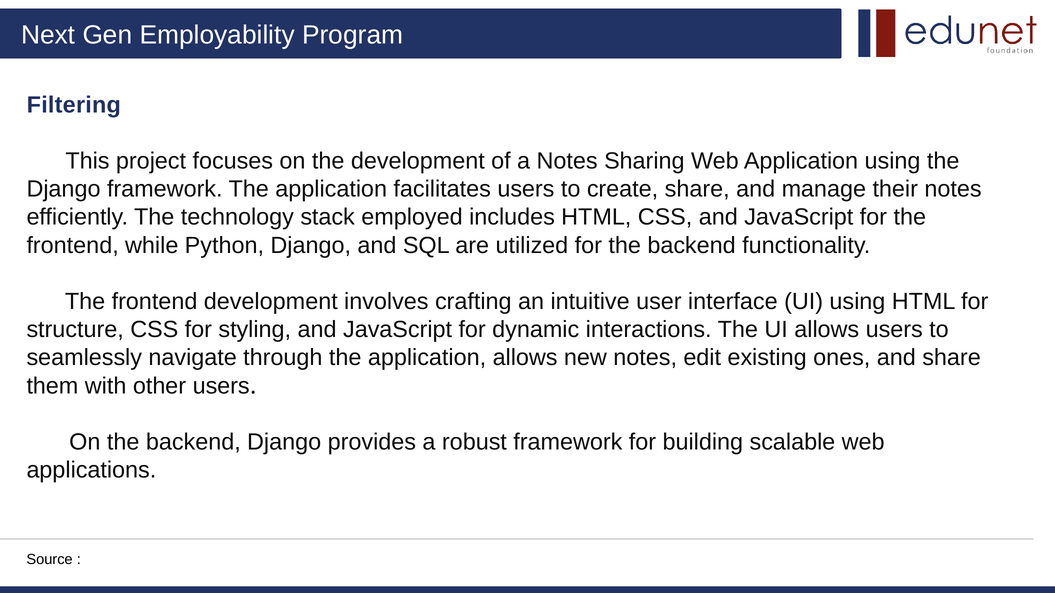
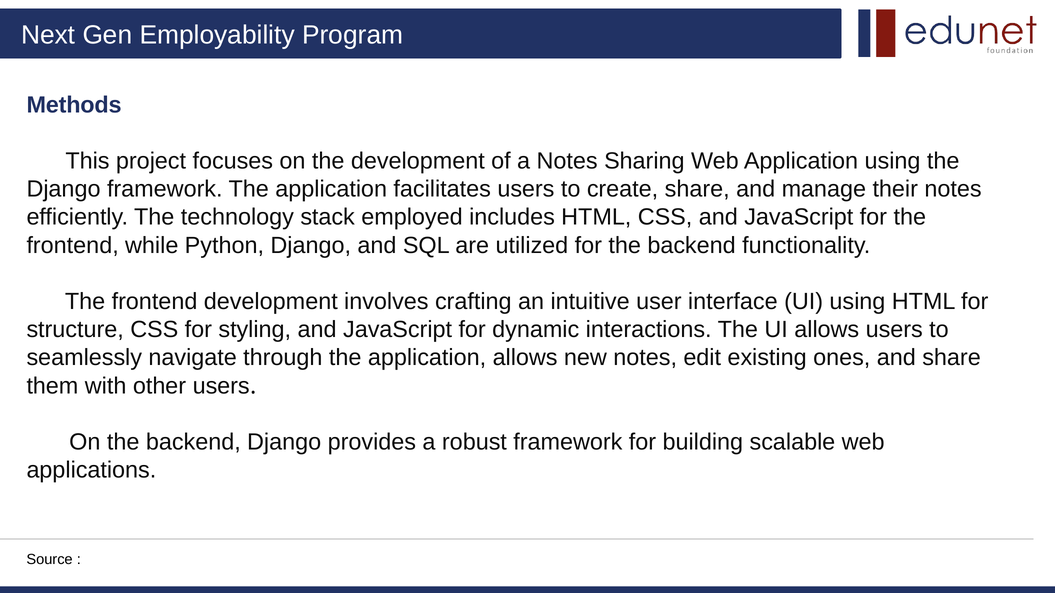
Filtering: Filtering -> Methods (74, 105)
